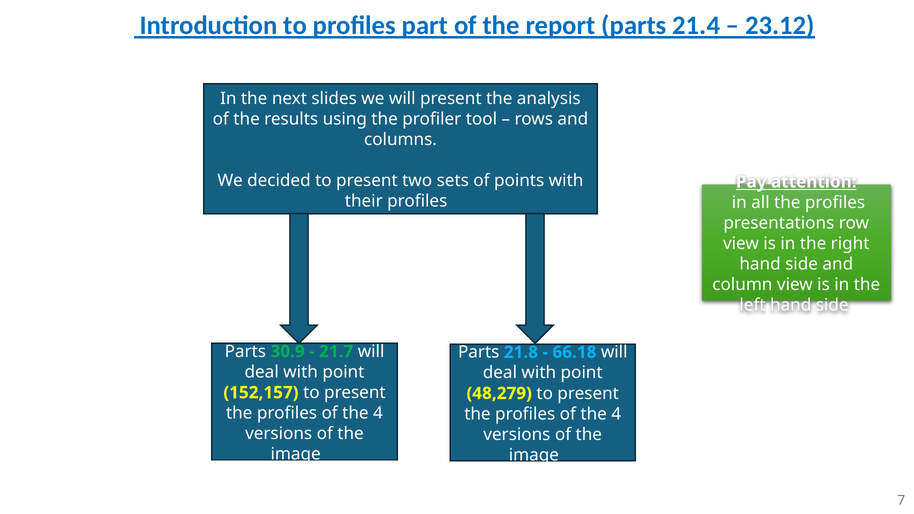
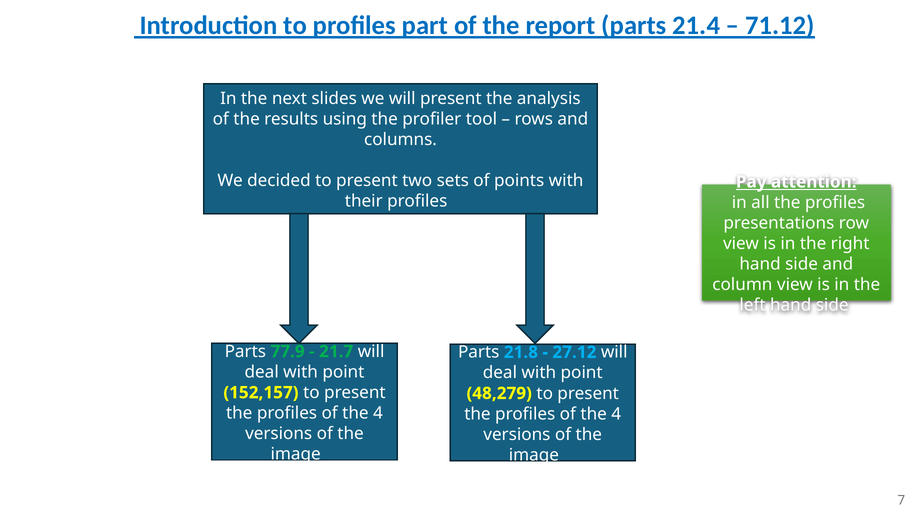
23.12: 23.12 -> 71.12 (780, 26)
30.9: 30.9 -> 77.9 (288, 352)
66.18: 66.18 -> 27.12 (574, 352)
